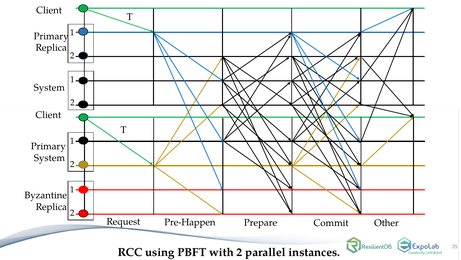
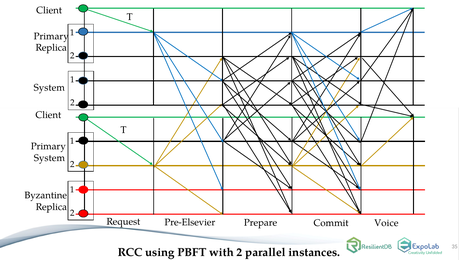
Pre-Happen: Pre-Happen -> Pre-Elsevier (190, 222)
Other: Other -> Voice (386, 222)
